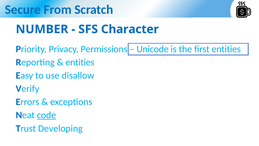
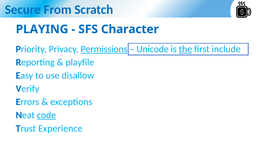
NUMBER: NUMBER -> PLAYING (42, 29)
Permissions underline: none -> present (104, 49)
the underline: none -> present (185, 49)
first entities: entities -> include (226, 49)
entities: entities -> playfile (80, 62)
Developing: Developing -> Experience (60, 128)
